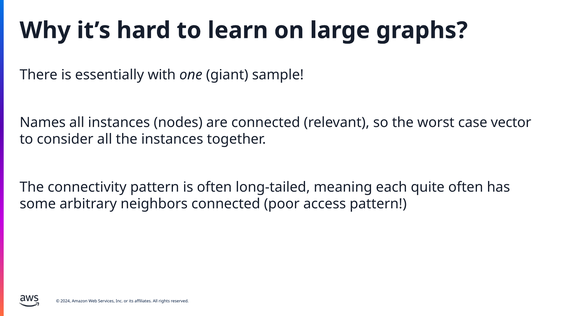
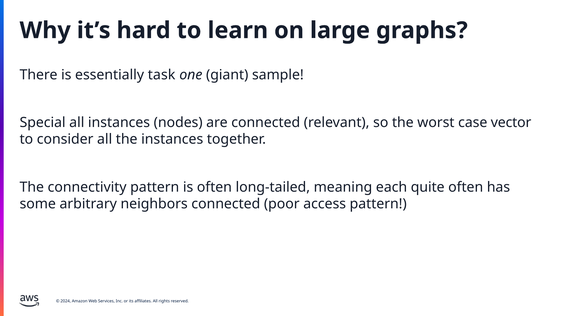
with: with -> task (162, 75)
Names: Names -> Special (43, 123)
